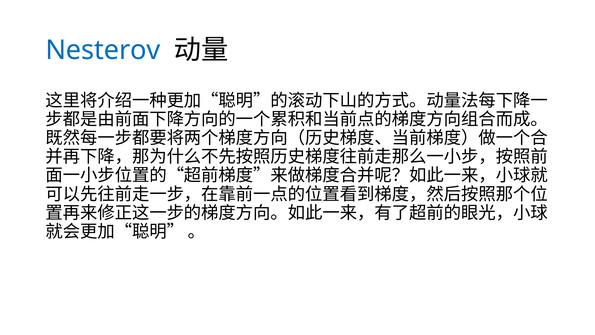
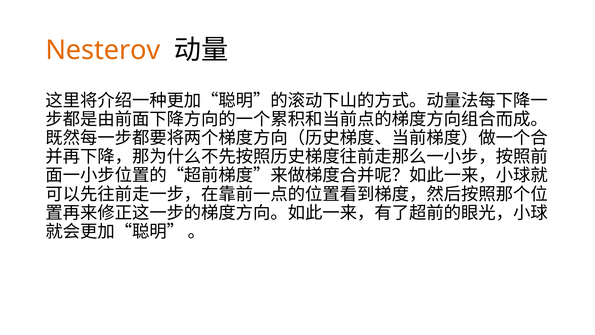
Nesterov colour: blue -> orange (103, 50)
